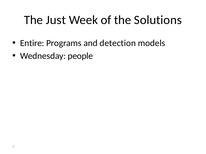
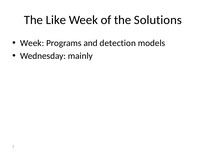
Just: Just -> Like (56, 20)
Entire: Entire -> Week (32, 43)
people: people -> mainly (80, 56)
